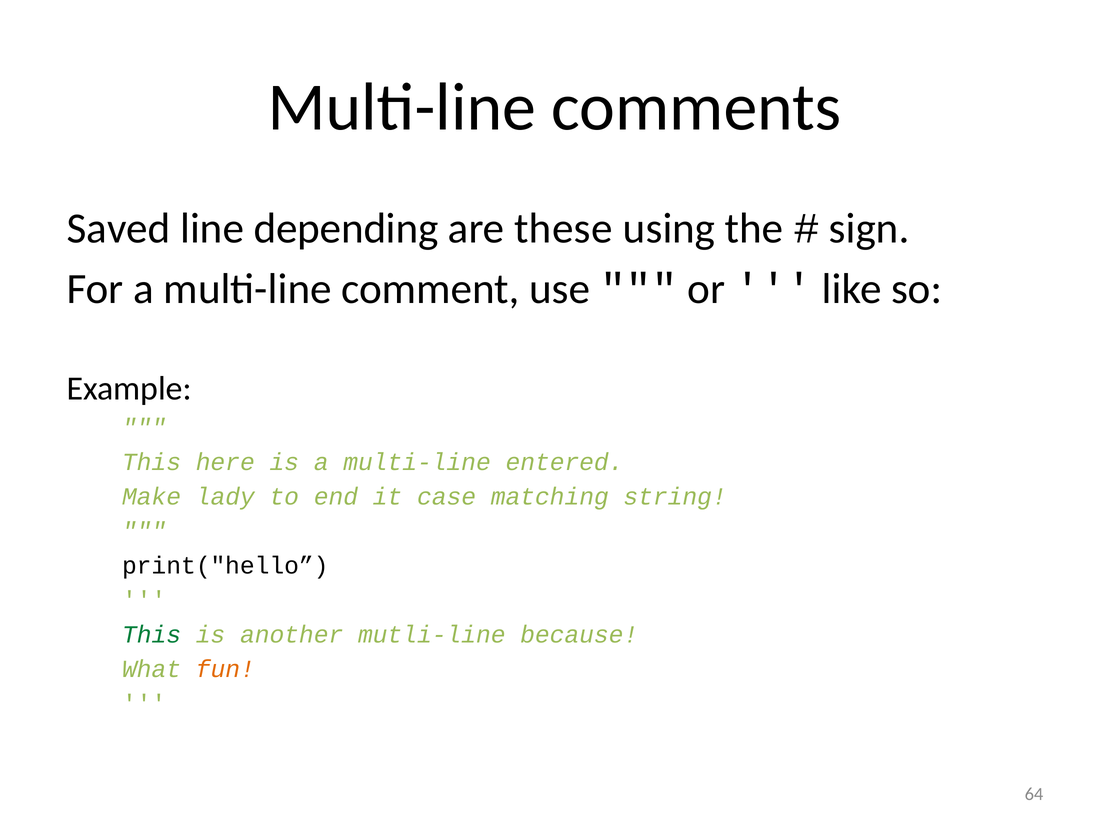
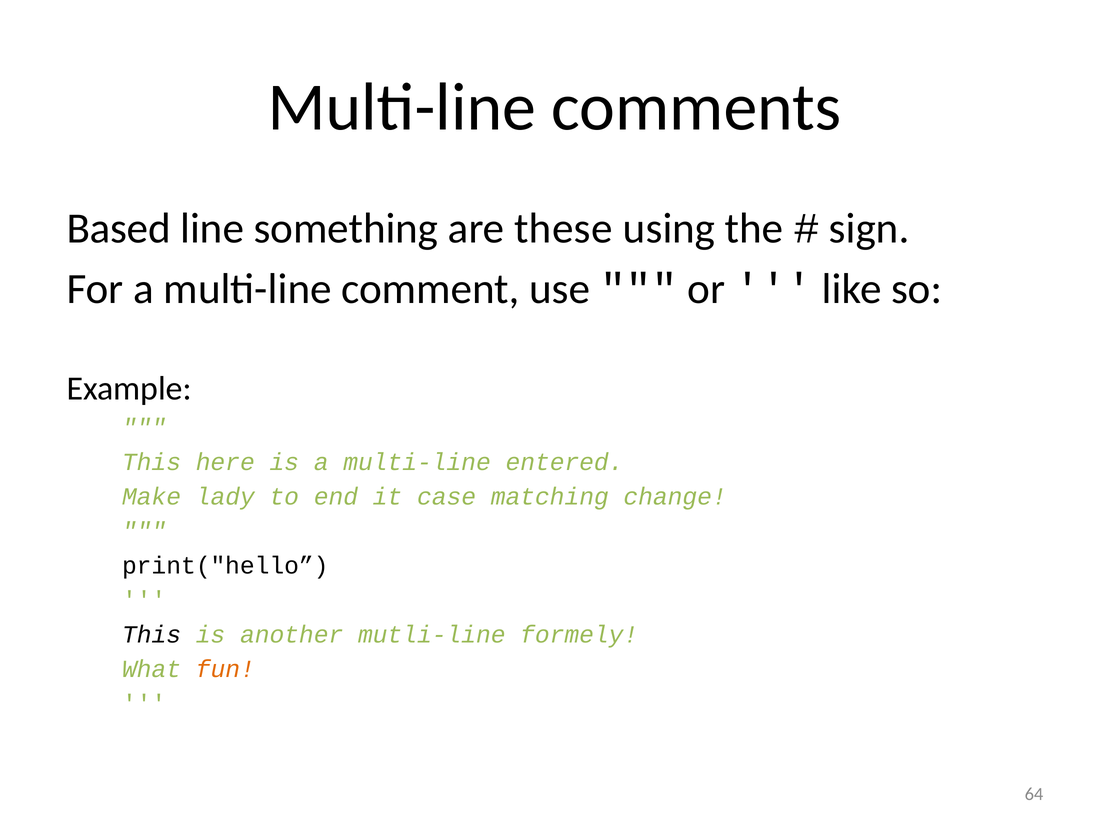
Saved: Saved -> Based (119, 229)
depending: depending -> something (346, 229)
string: string -> change (675, 497)
This colour: green -> black (152, 635)
because: because -> formely (579, 635)
